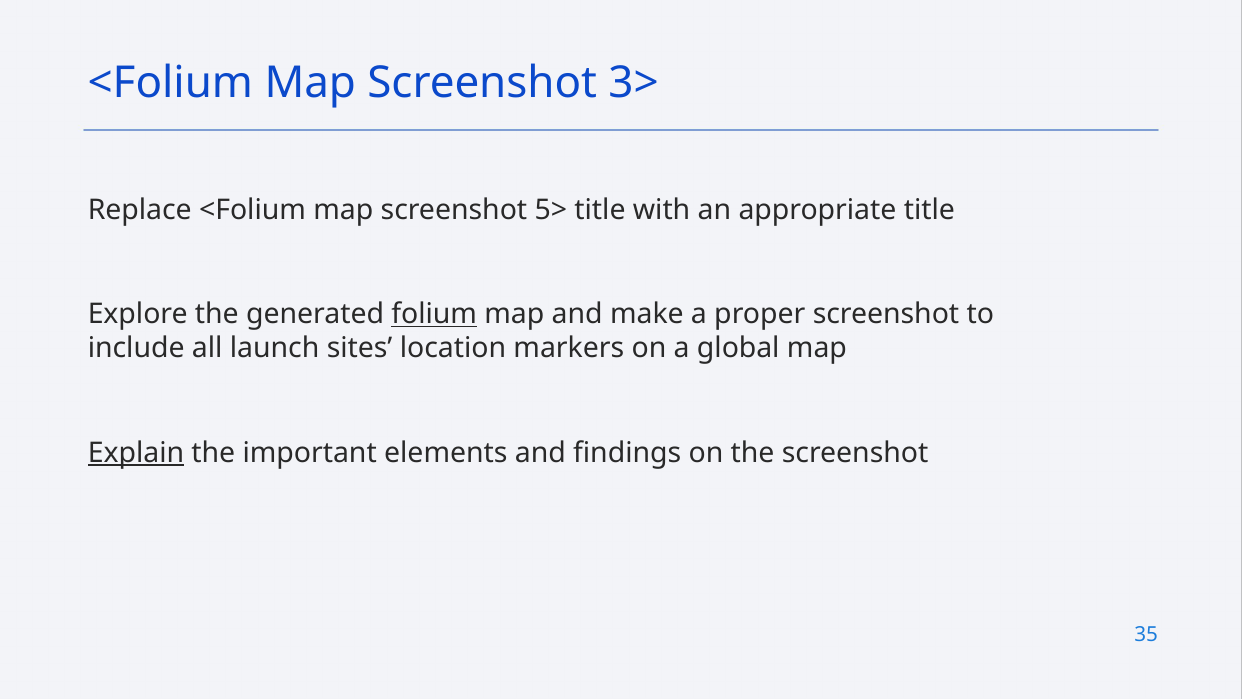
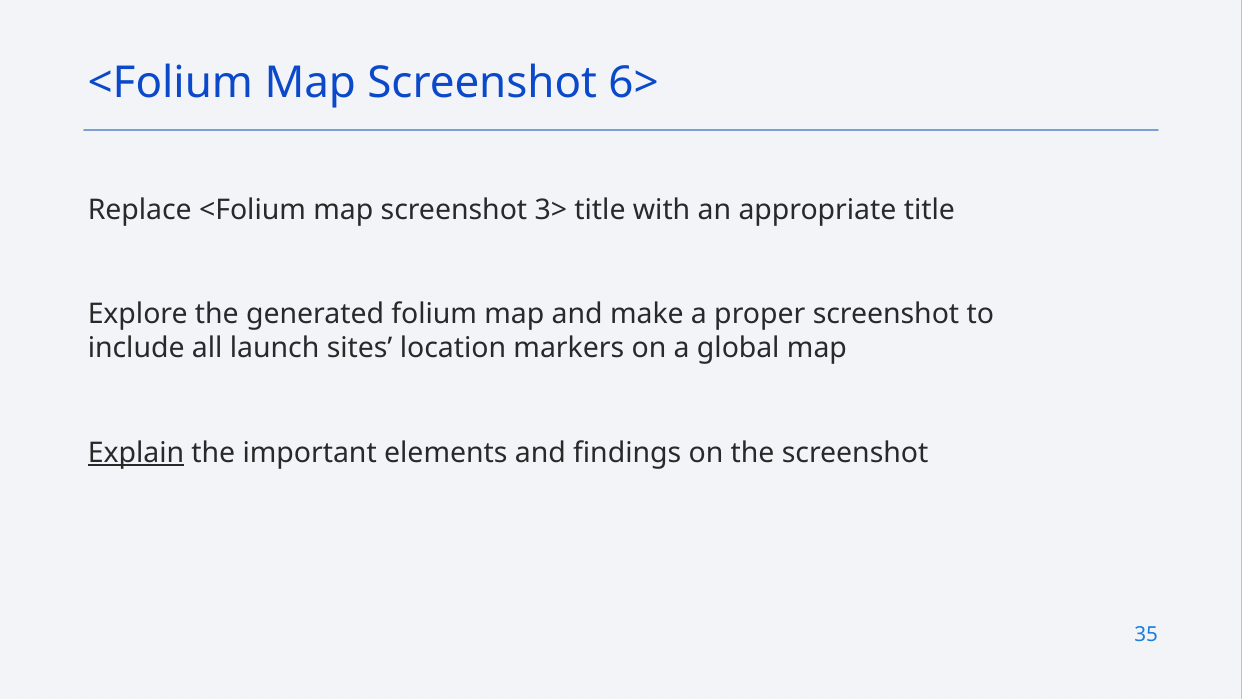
3>: 3> -> 6> (634, 83)
5>: 5> -> 3> (551, 210)
folium underline: present -> none (434, 314)
